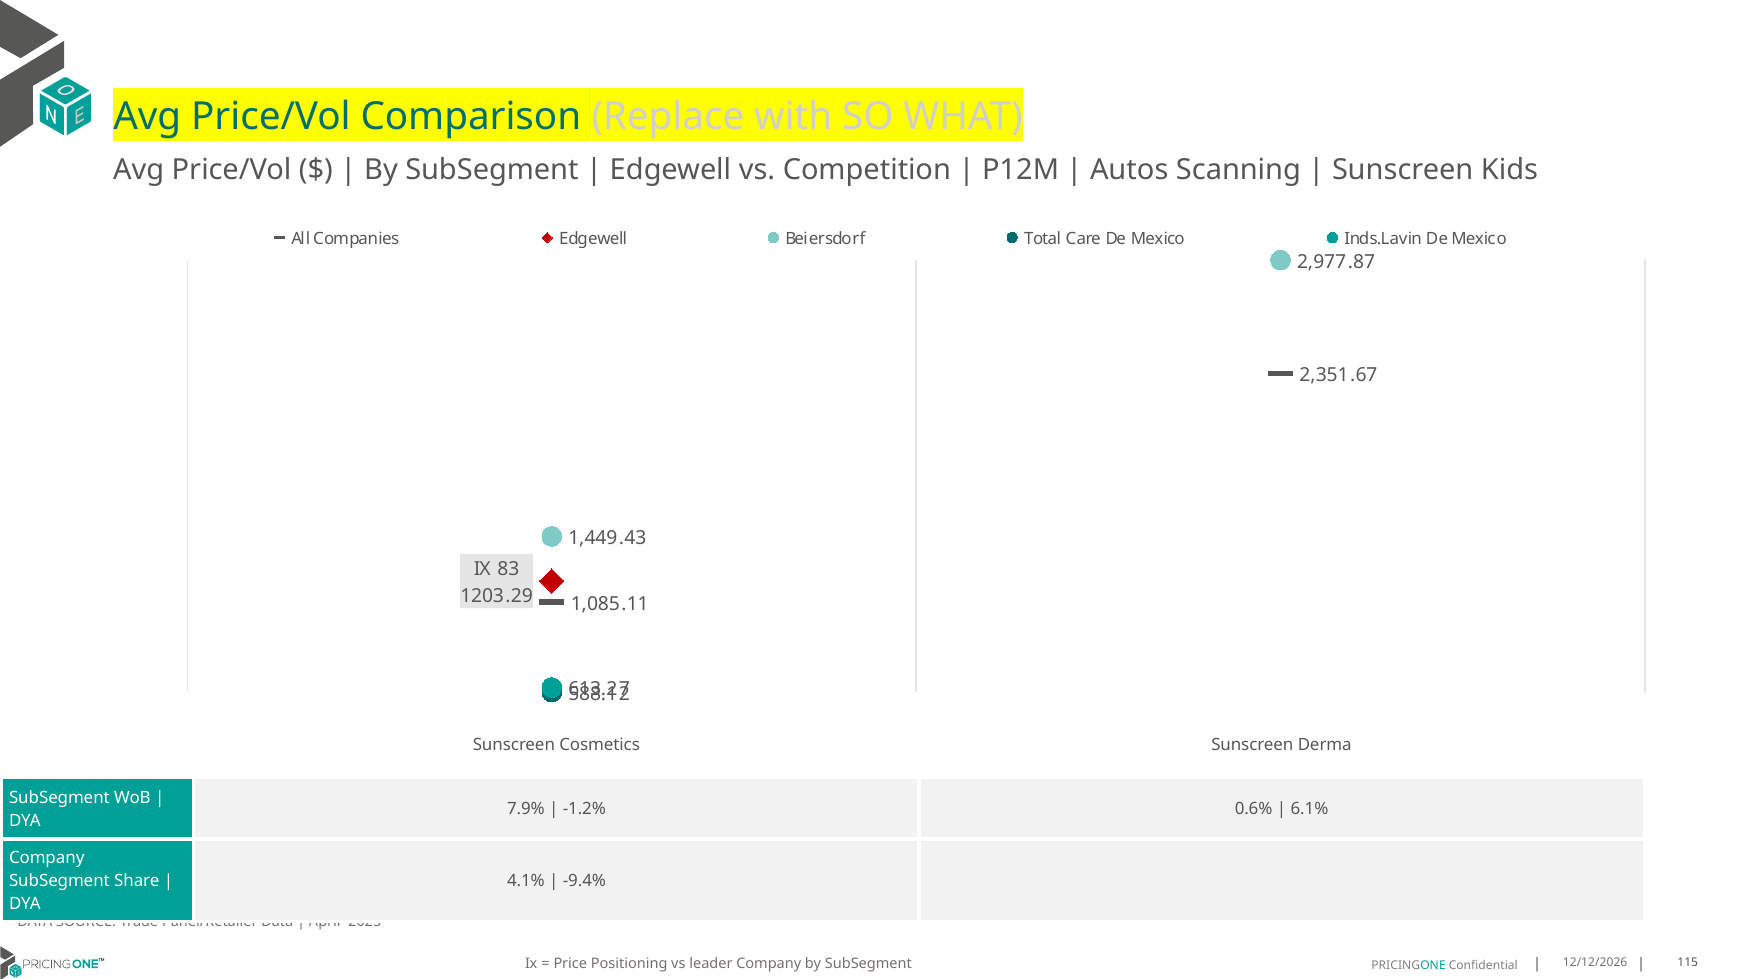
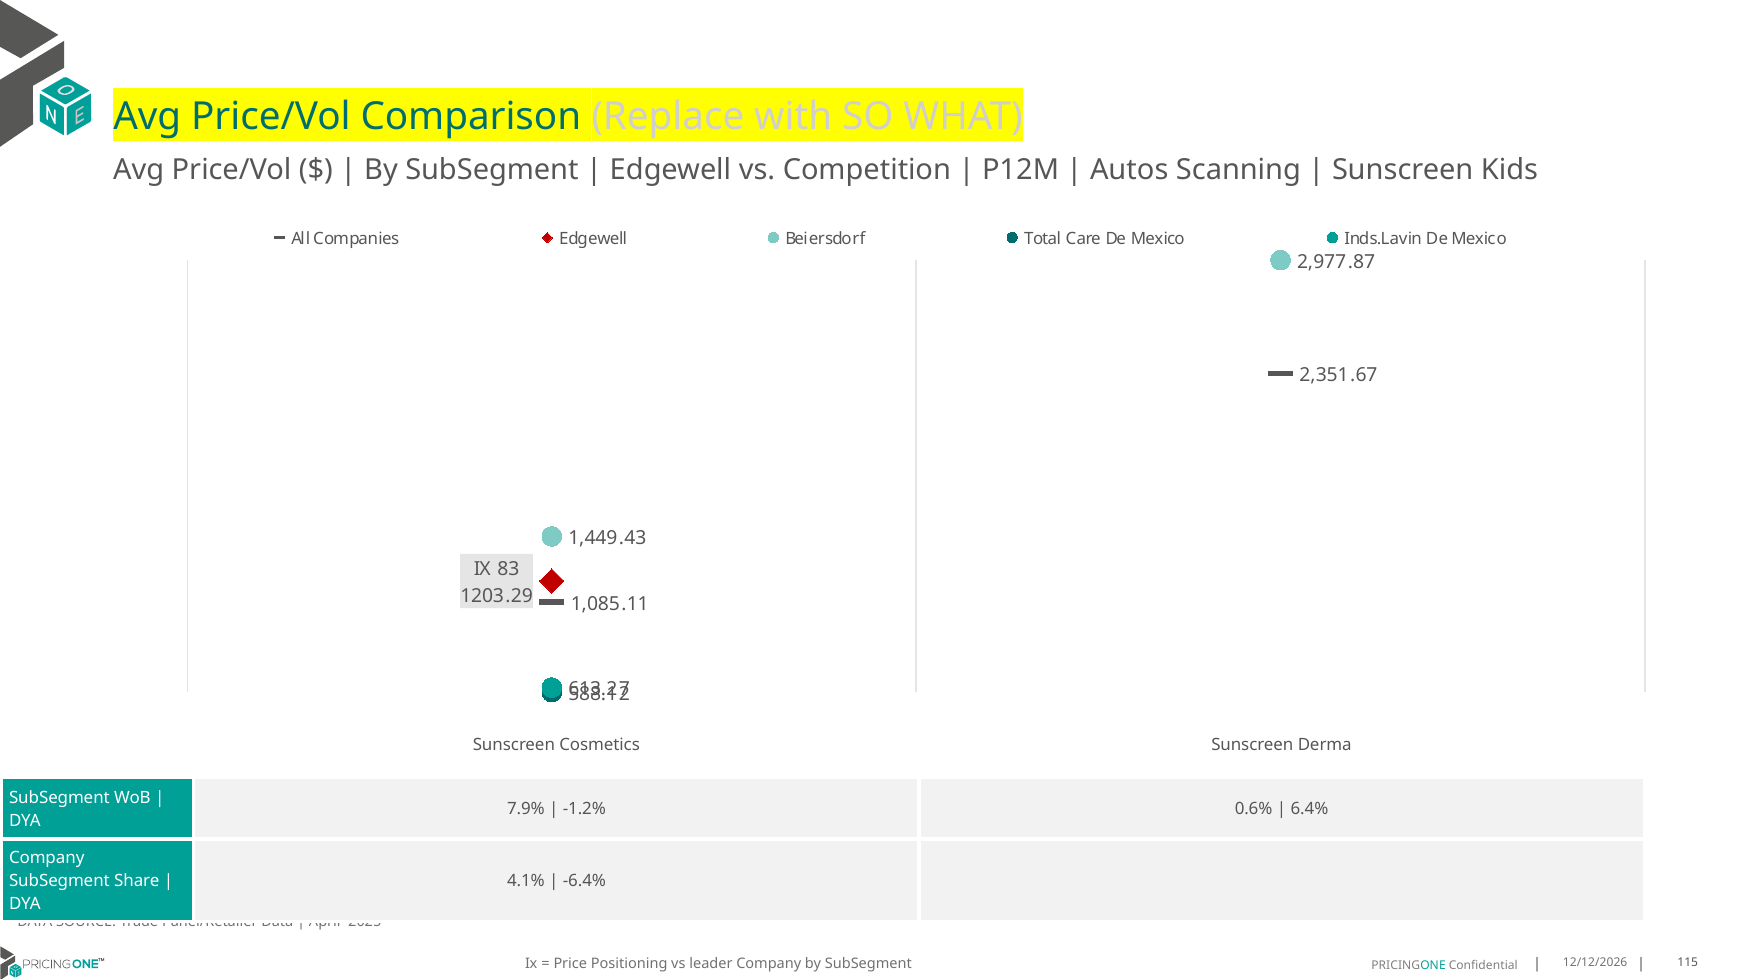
6.1%: 6.1% -> 6.4% (1309, 809)
-9.4%: -9.4% -> -6.4% (584, 881)
